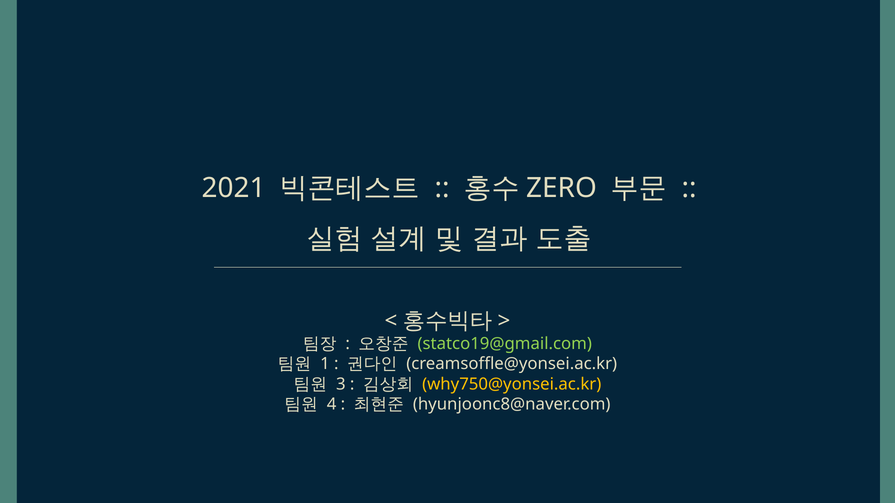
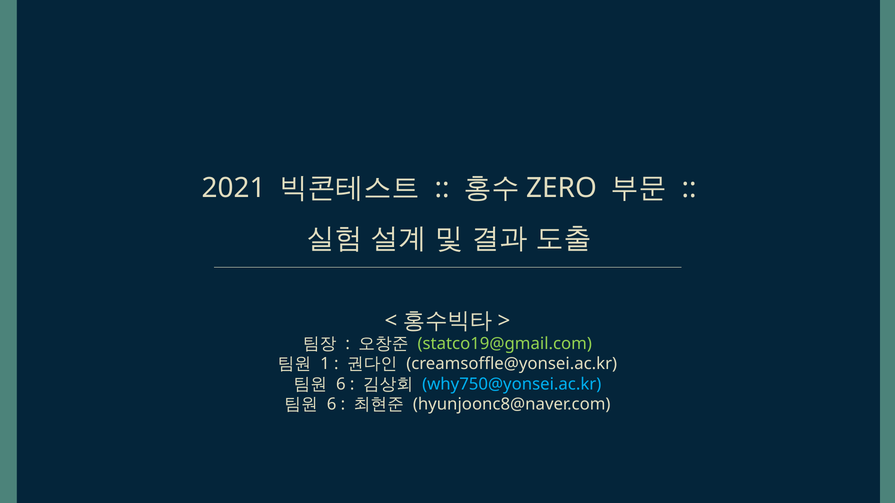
3: 3 -> 6 (341, 384)
why750@yonsei.ac.kr colour: yellow -> light blue (512, 384)
4: 4 -> 6 (332, 404)
